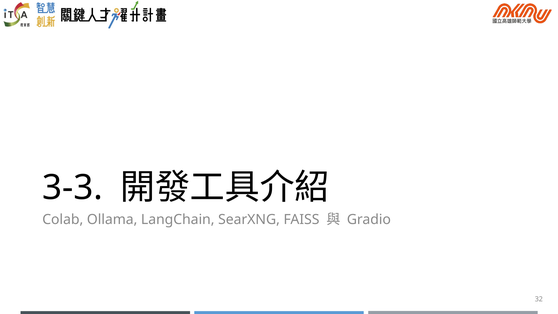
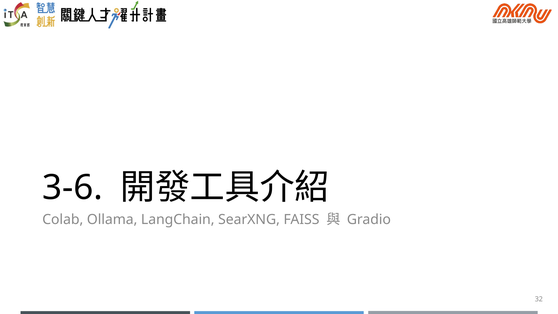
3-3: 3-3 -> 3-6 (73, 188)
